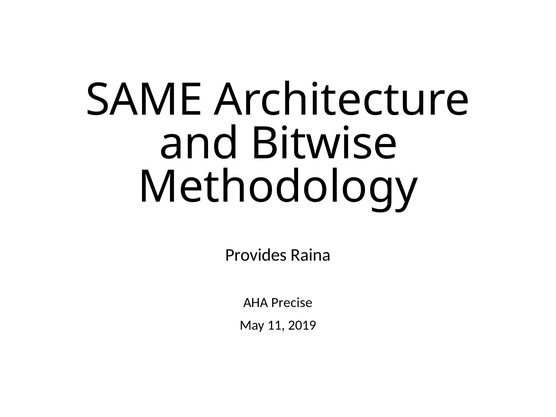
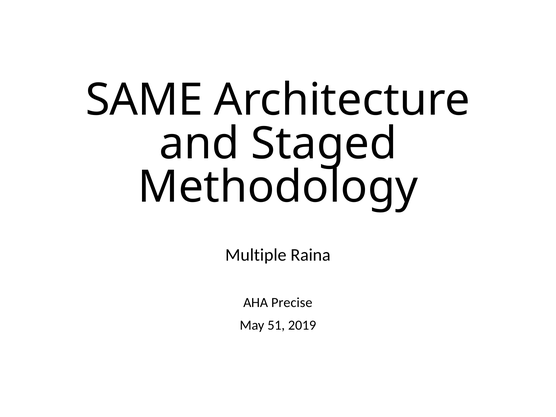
Bitwise: Bitwise -> Staged (324, 144)
Provides: Provides -> Multiple (256, 255)
11: 11 -> 51 (276, 325)
